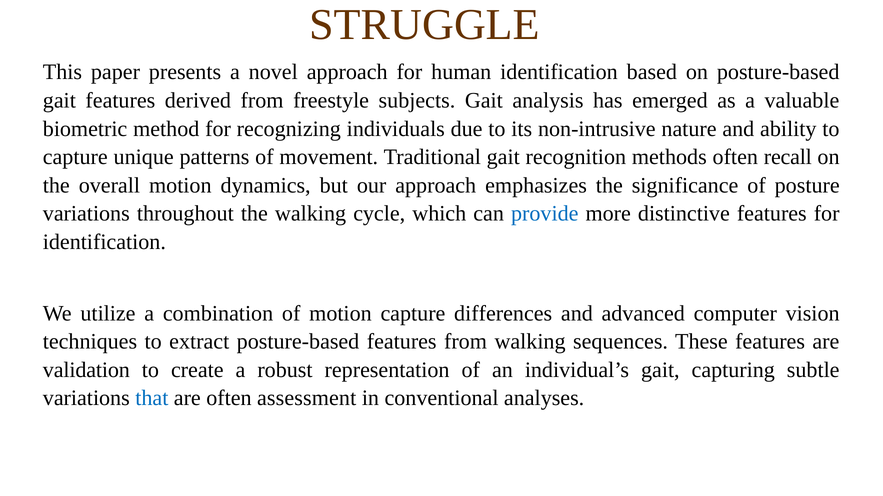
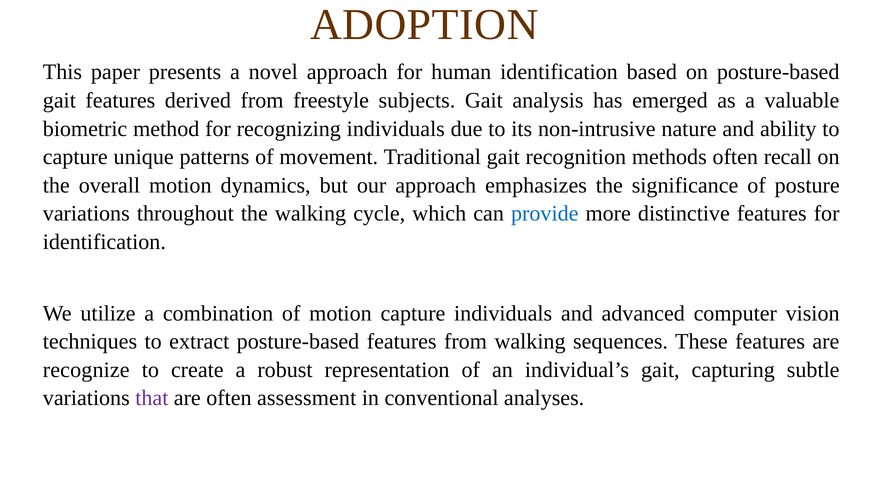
STRUGGLE: STRUGGLE -> ADOPTION (424, 25)
capture differences: differences -> individuals (503, 314)
validation: validation -> recognize (86, 370)
that colour: blue -> purple (152, 399)
